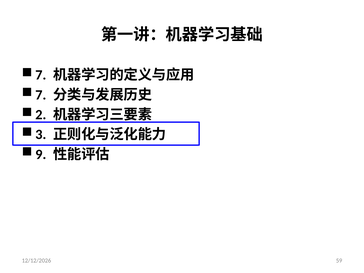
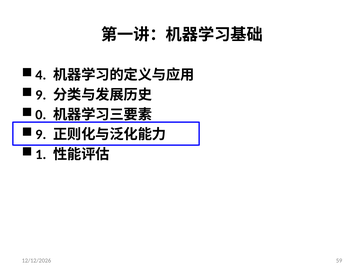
7: 7 -> 4 (41, 75)
7: 7 -> 9 (41, 95)
2: 2 -> 0 (41, 115)
3: 3 -> 9 (41, 135)
9: 9 -> 1 (41, 154)
